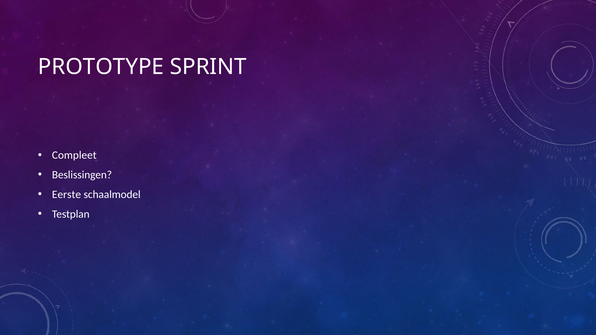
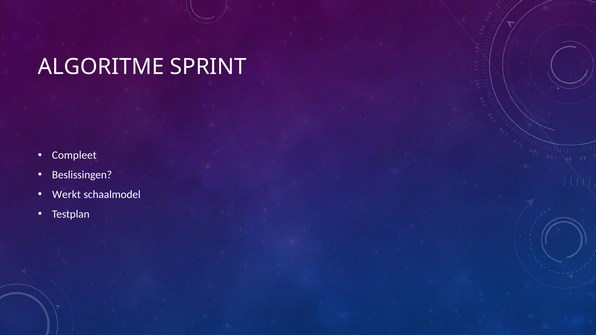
PROTOTYPE: PROTOTYPE -> ALGORITME (101, 67)
Eerste: Eerste -> Werkt (66, 195)
